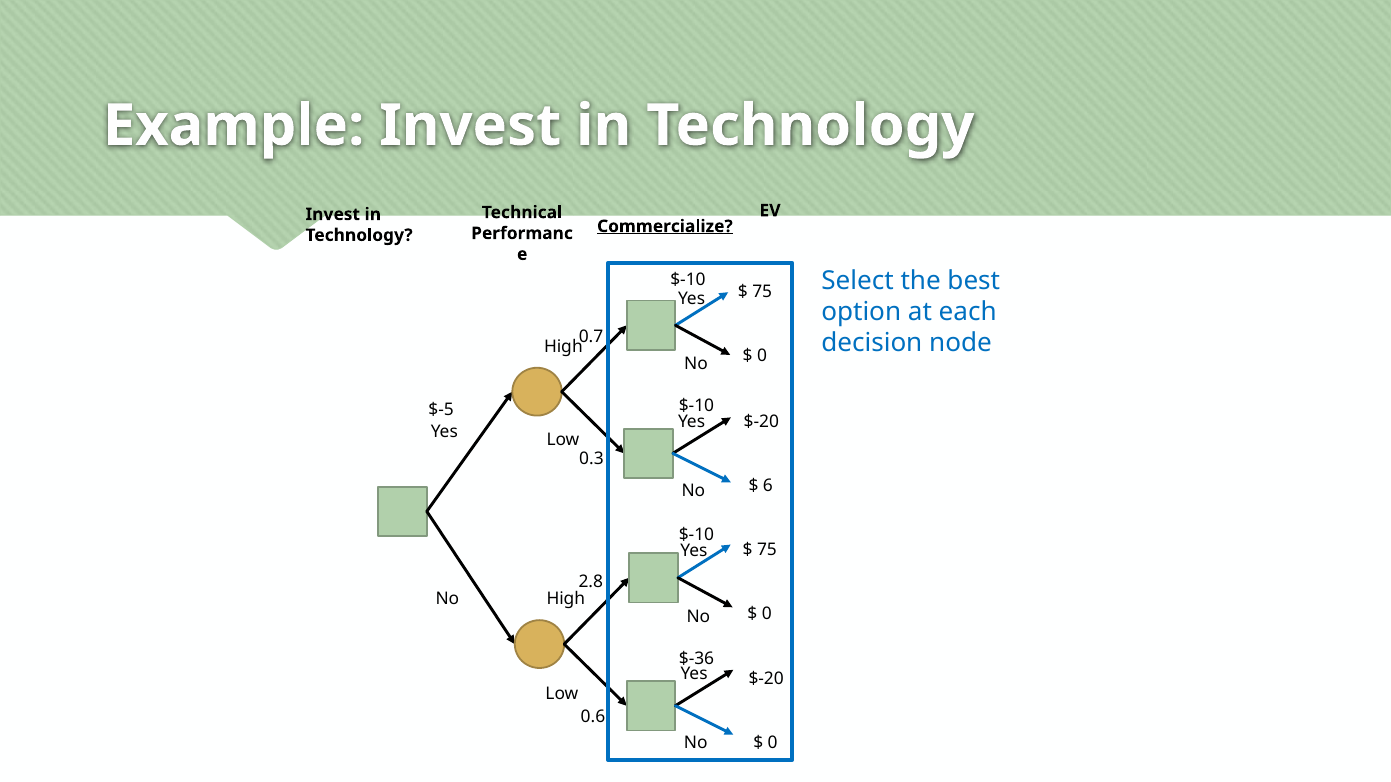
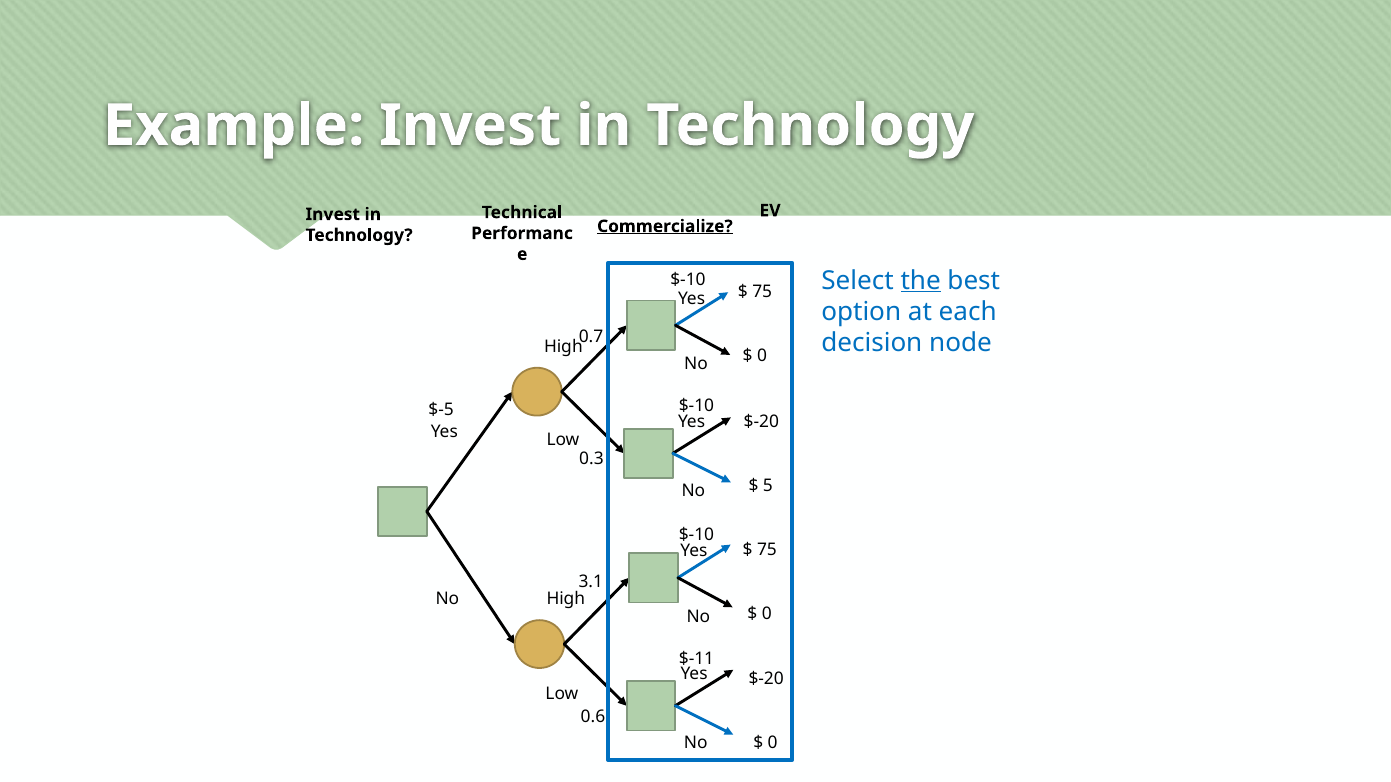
the underline: none -> present (921, 281)
6: 6 -> 5 (768, 486)
2.8: 2.8 -> 3.1 (591, 582)
$-36: $-36 -> $-11 (697, 659)
